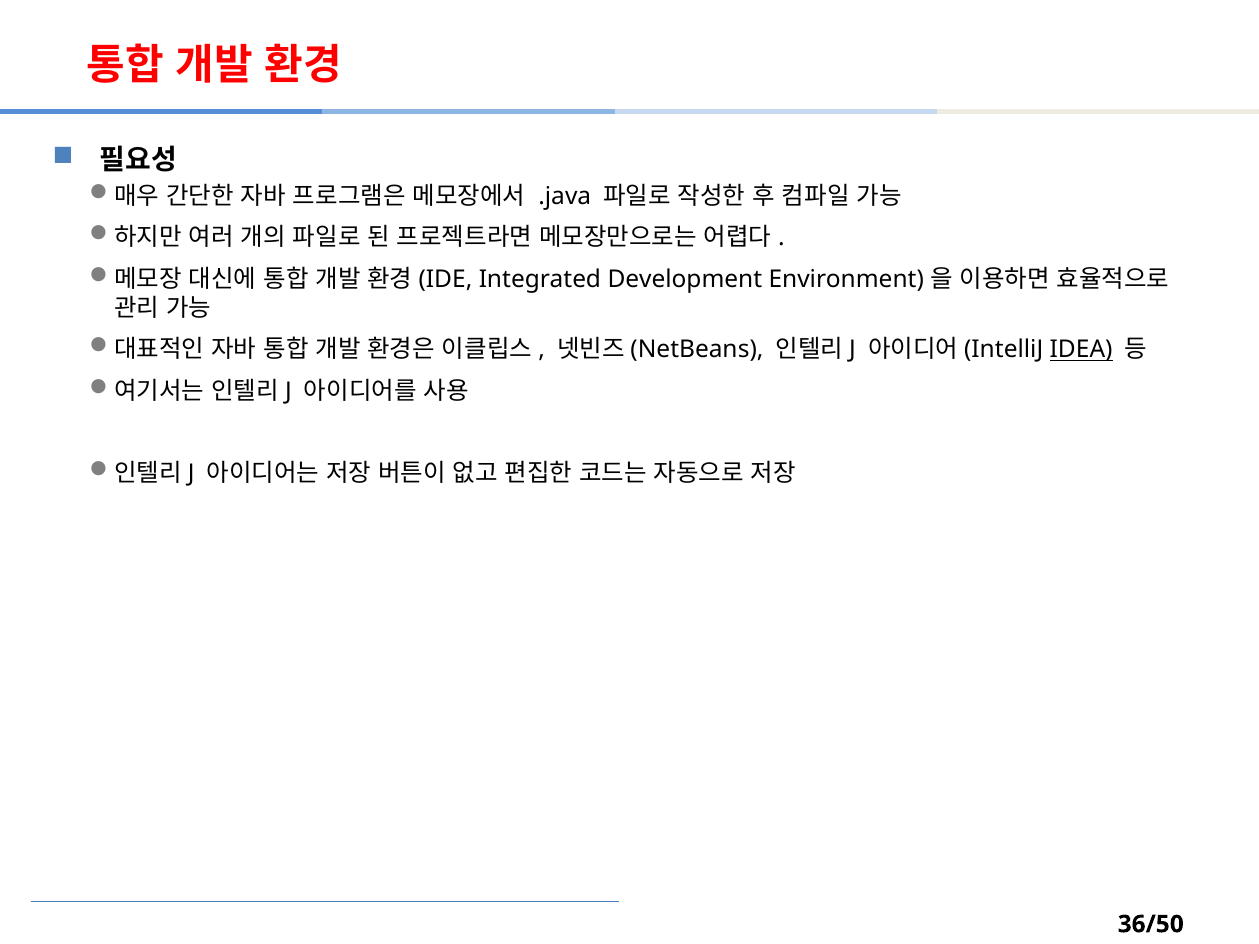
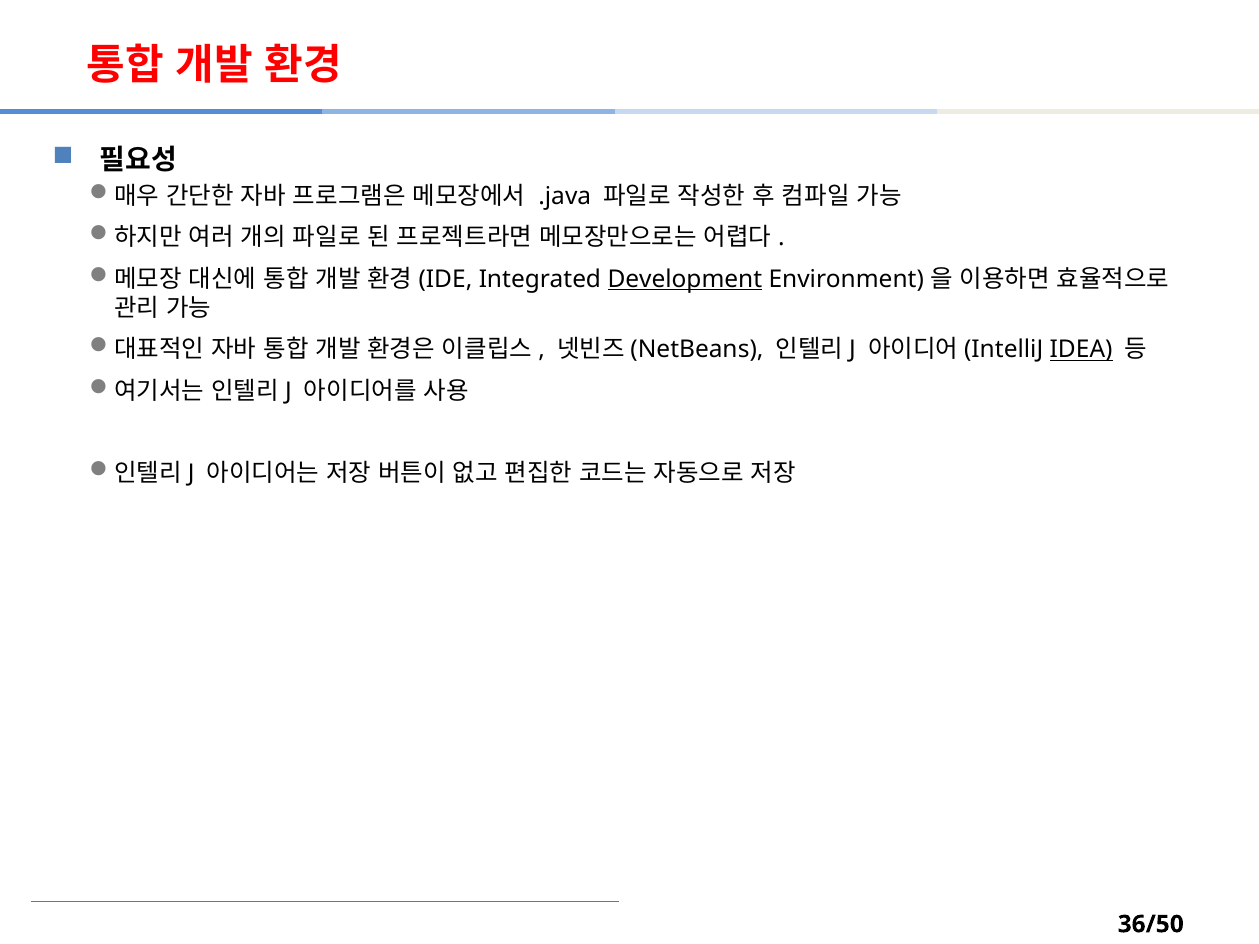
Development underline: none -> present (685, 279)
